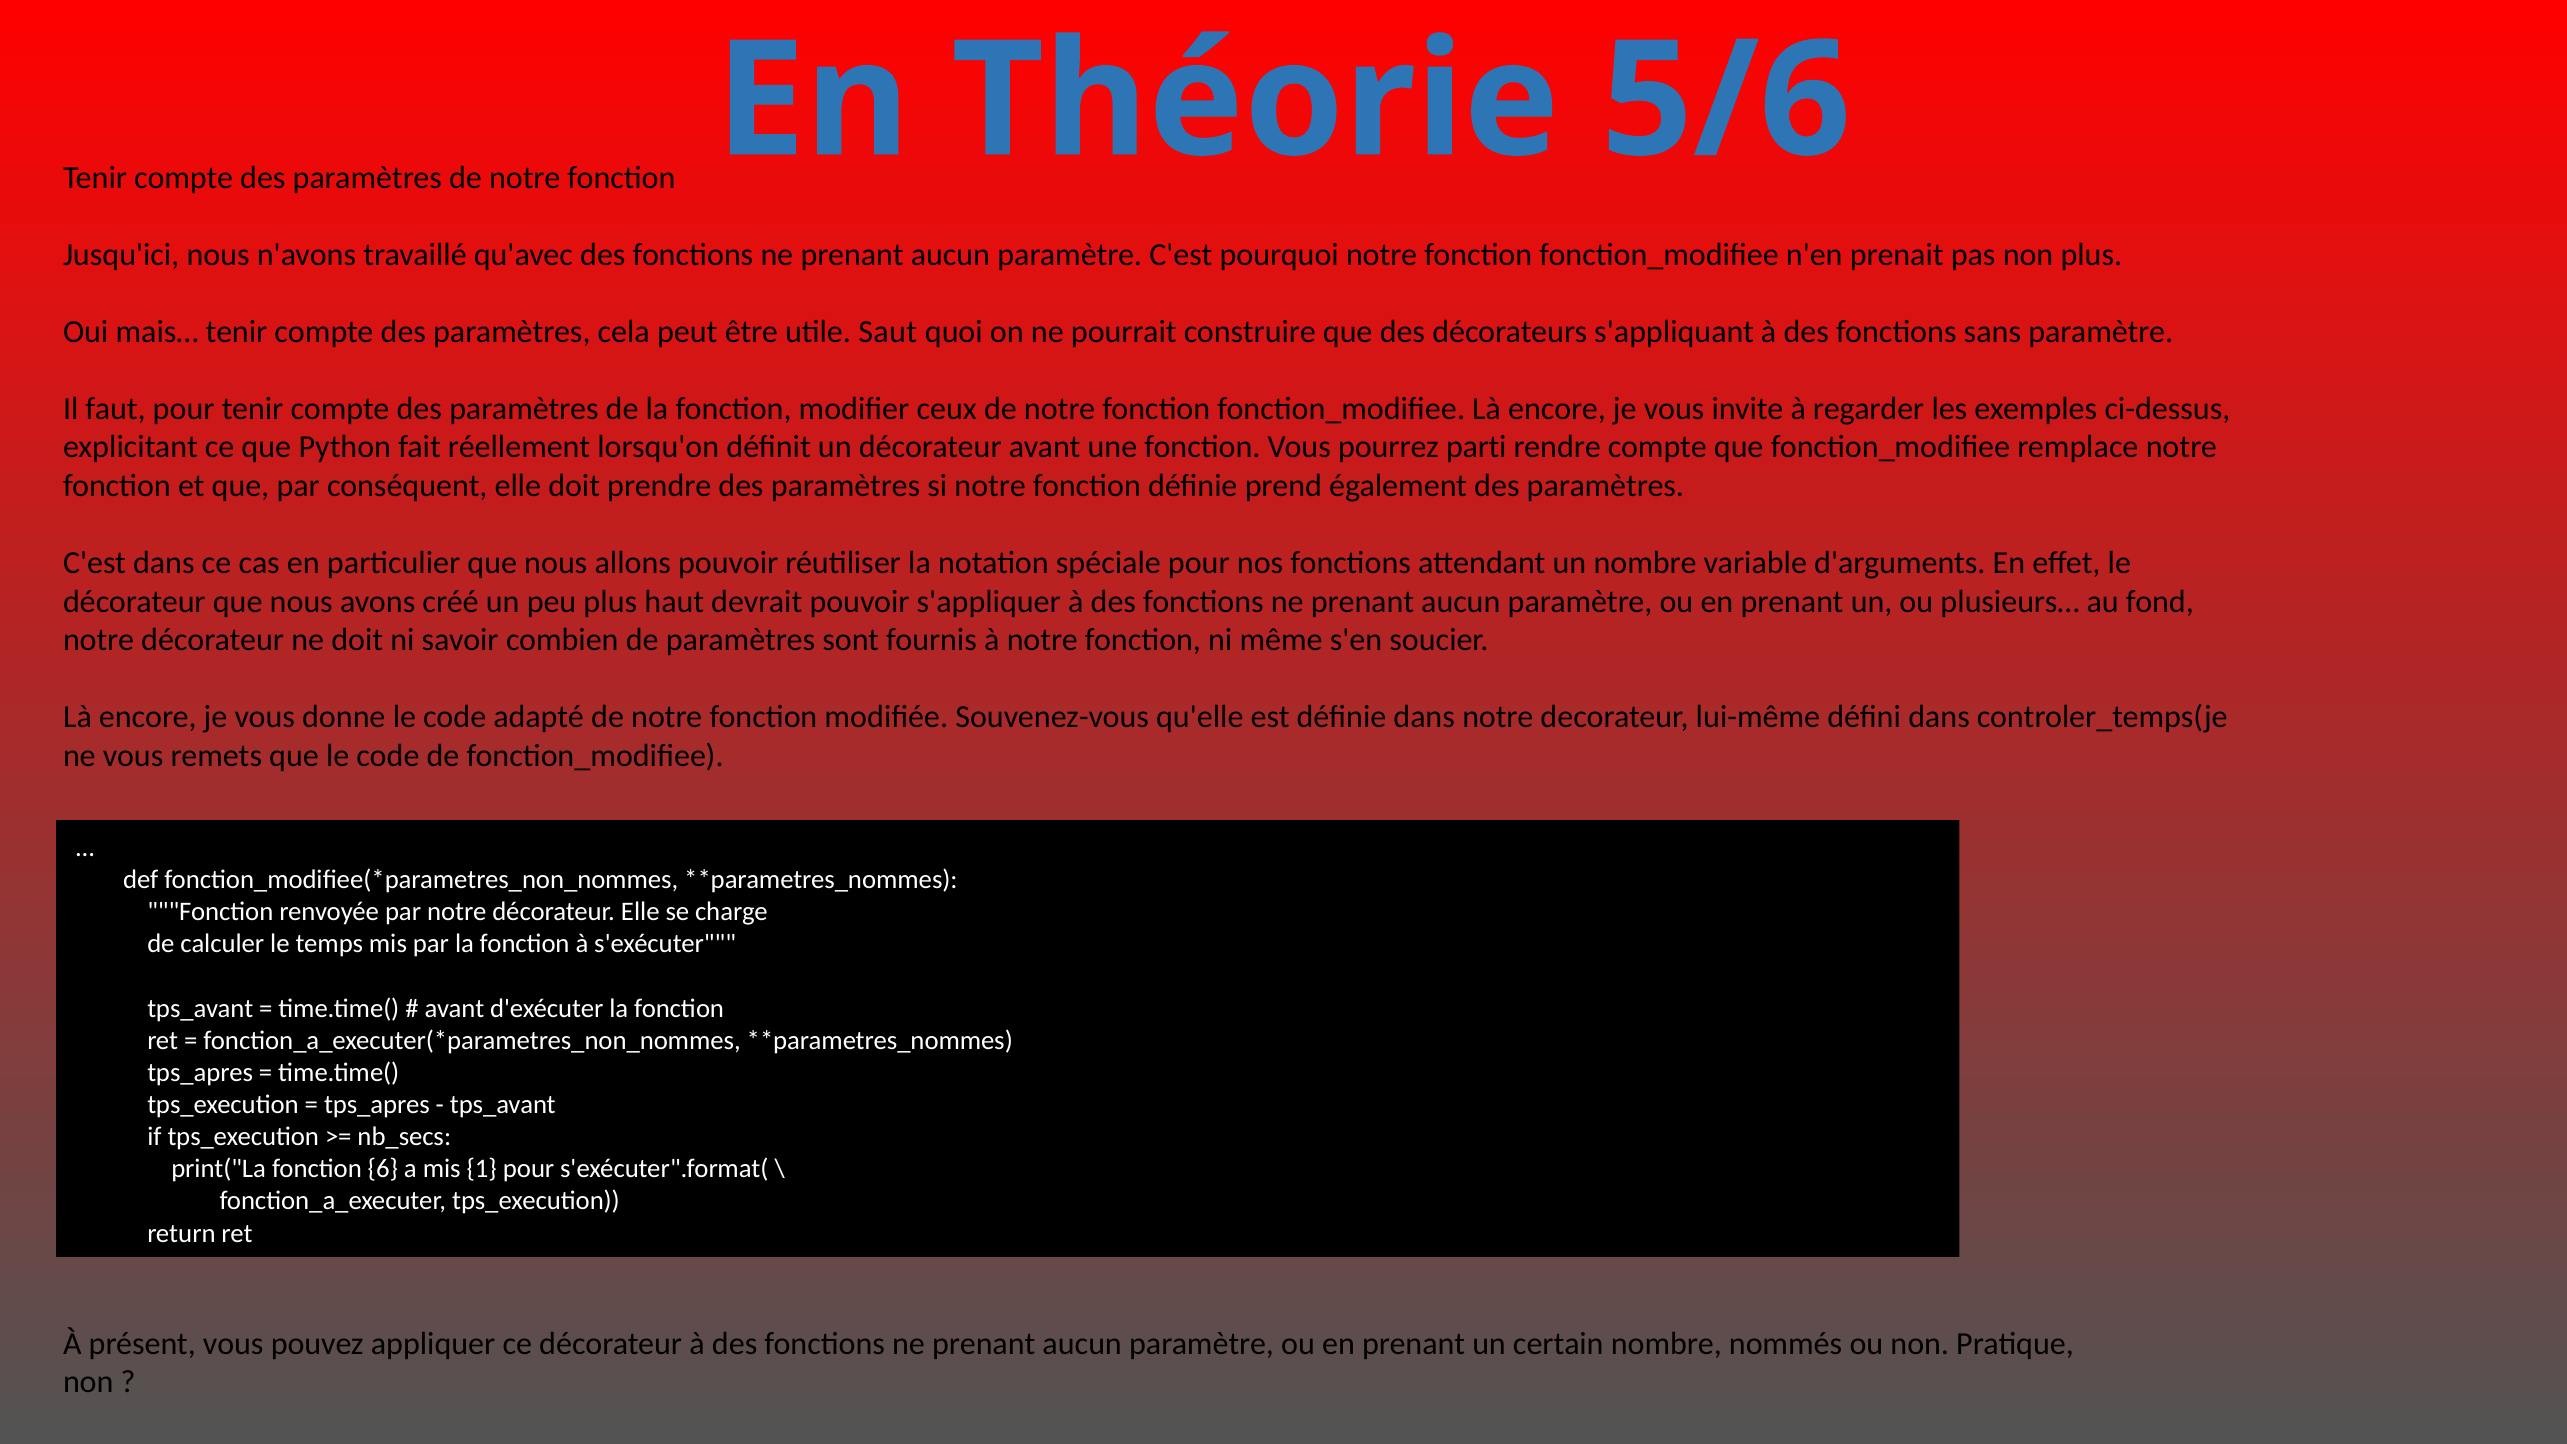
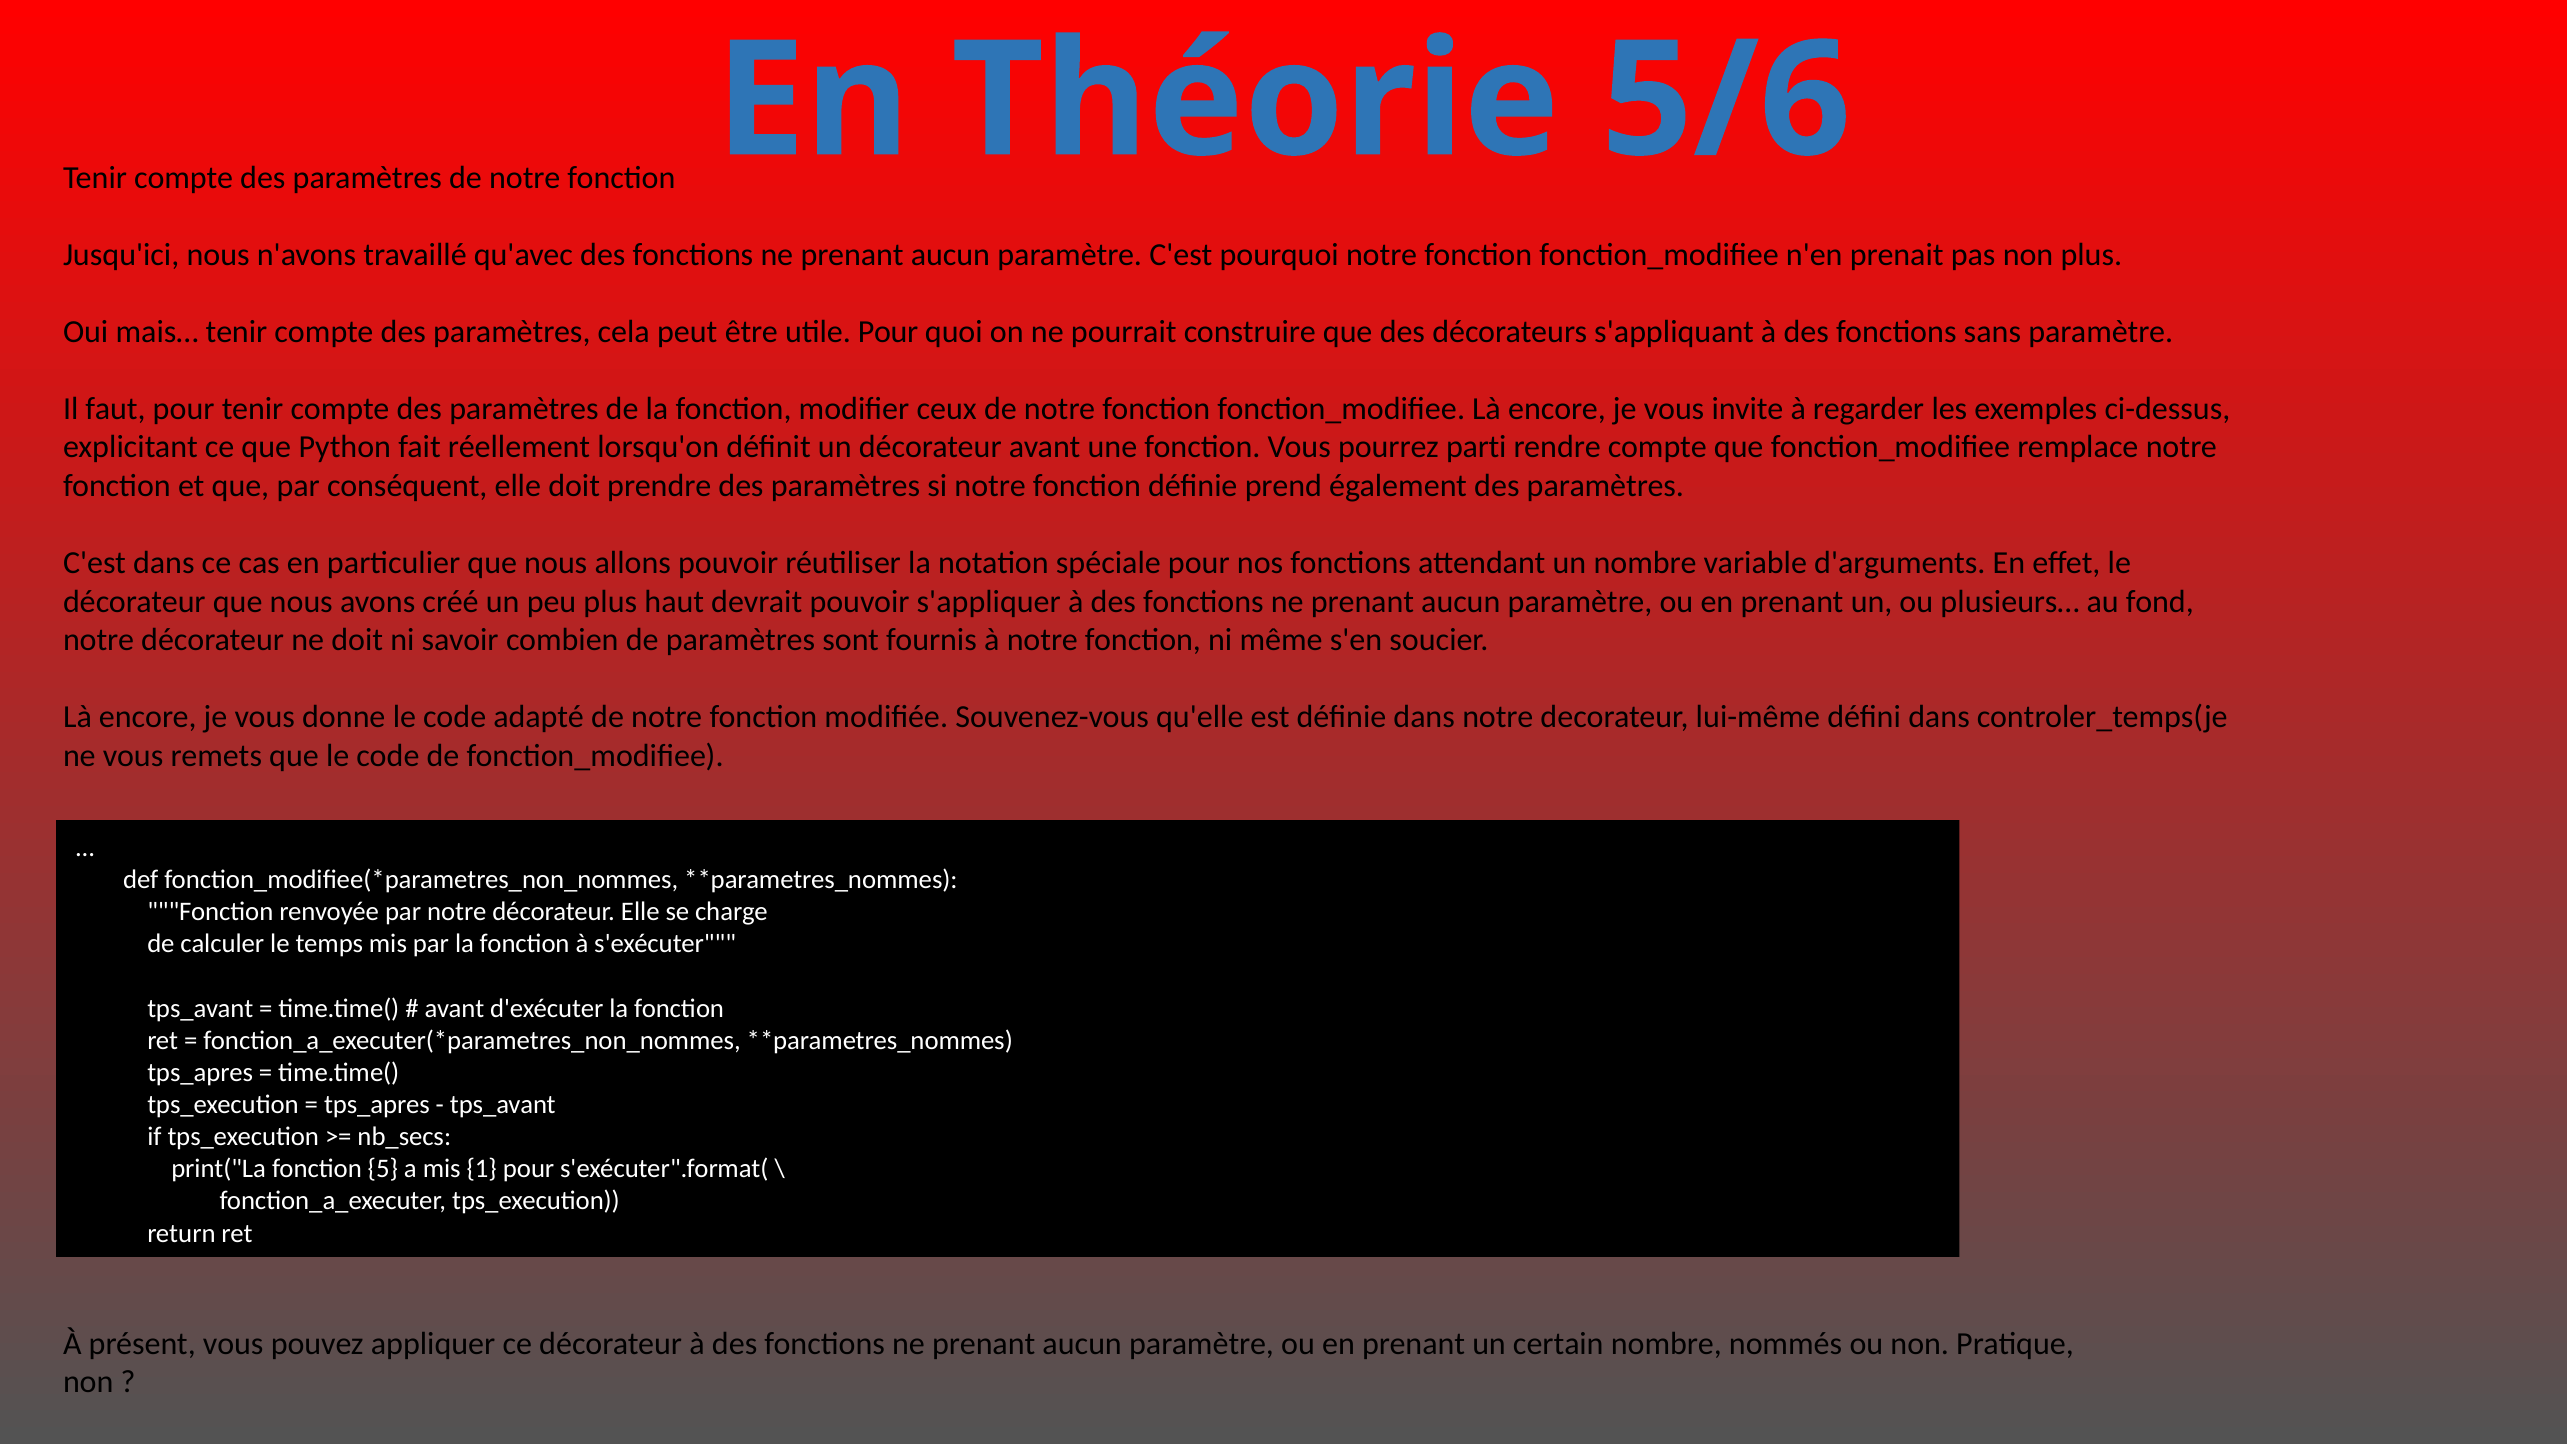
utile Saut: Saut -> Pour (888, 332)
6: 6 -> 5 (383, 1169)
